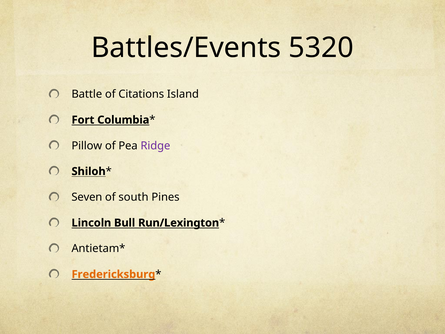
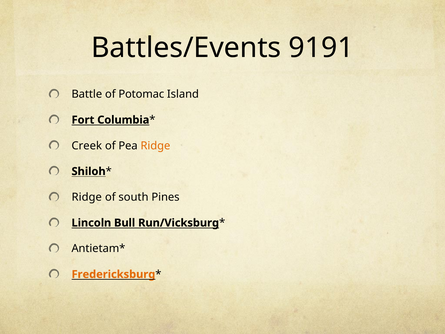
5320: 5320 -> 9191 (321, 48)
Citations: Citations -> Potomac (141, 94)
Pillow: Pillow -> Creek (87, 146)
Ridge colour: purple -> orange (155, 146)
Seven: Seven -> Ridge (87, 197)
Run/Lexington: Run/Lexington -> Run/Vicksburg (179, 223)
